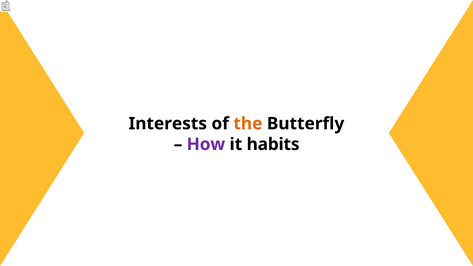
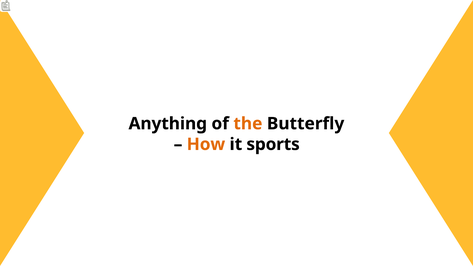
Interests: Interests -> Anything (168, 124)
How colour: purple -> orange (206, 144)
habits: habits -> sports (273, 144)
